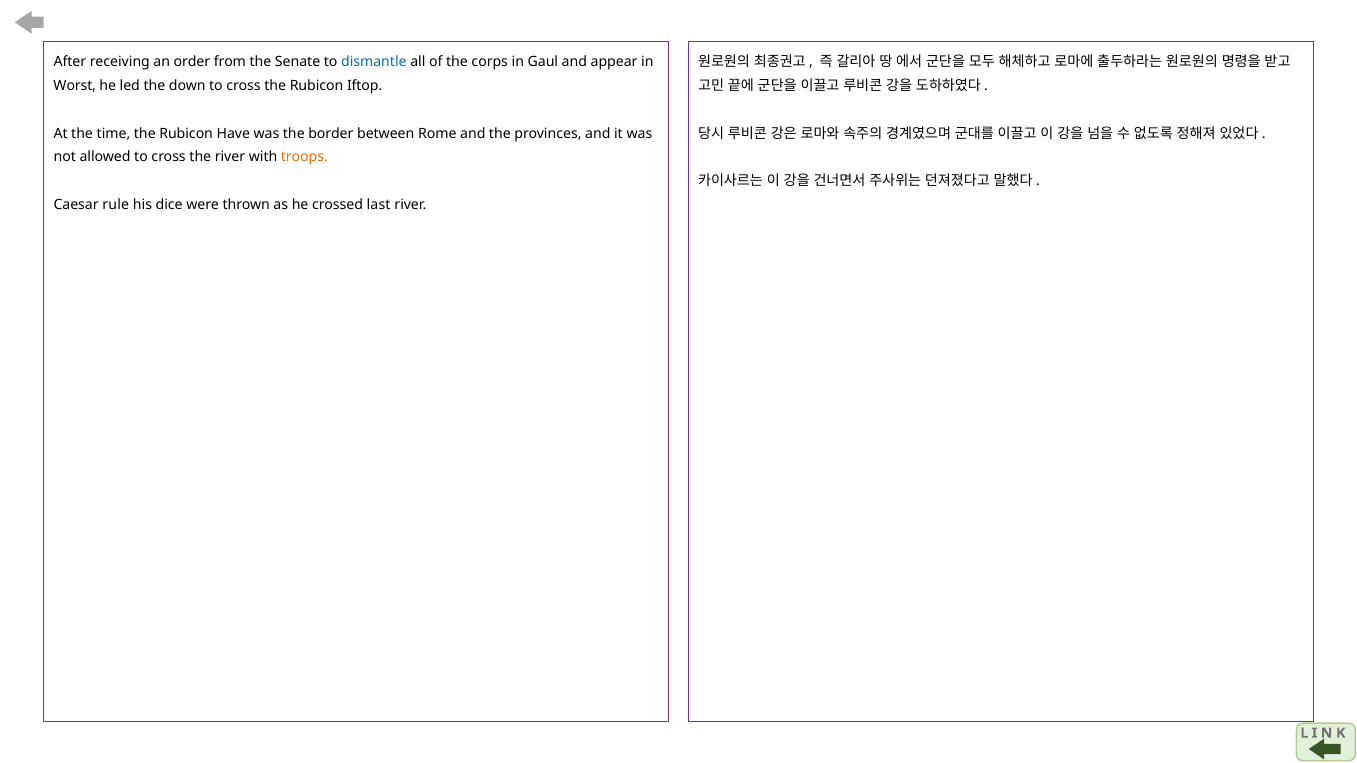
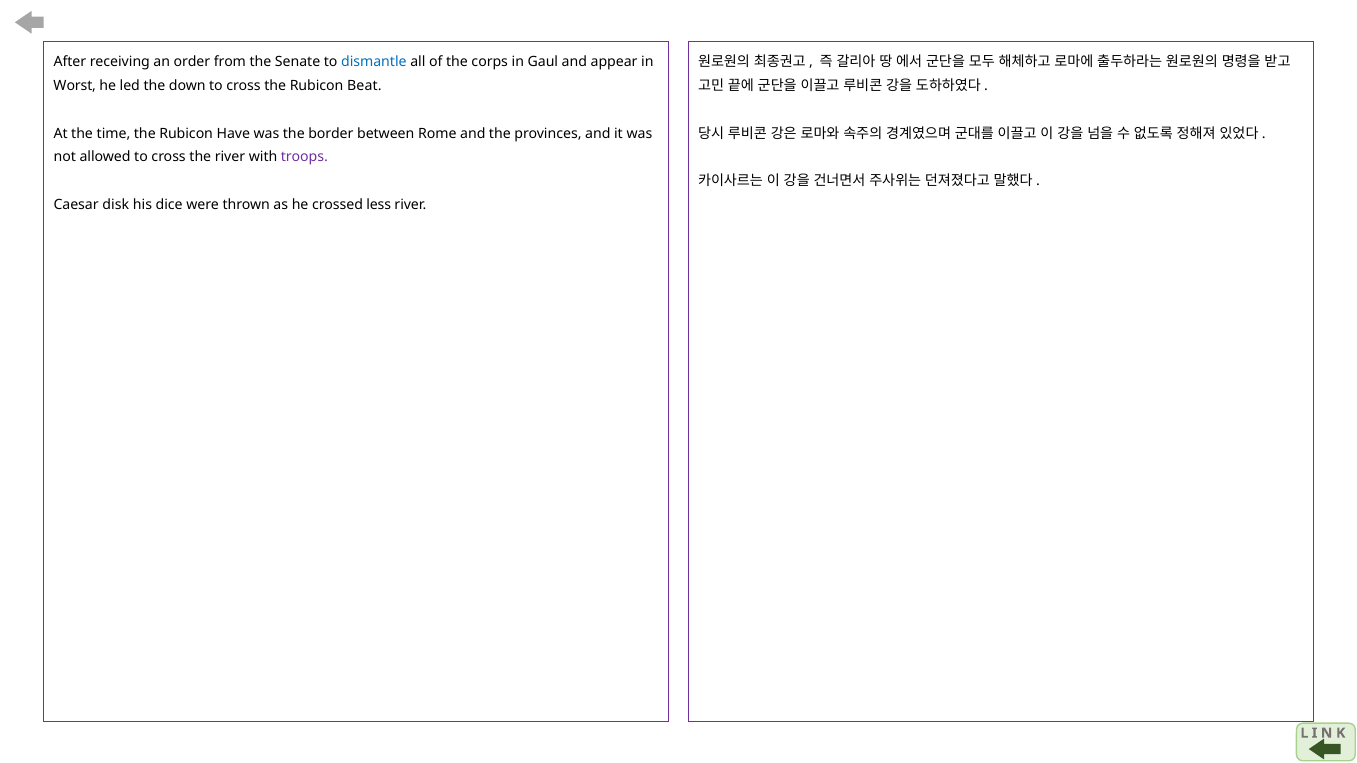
Iftop: Iftop -> Beat (364, 86)
troops colour: orange -> purple (304, 157)
rule: rule -> disk (116, 205)
last: last -> less (379, 205)
